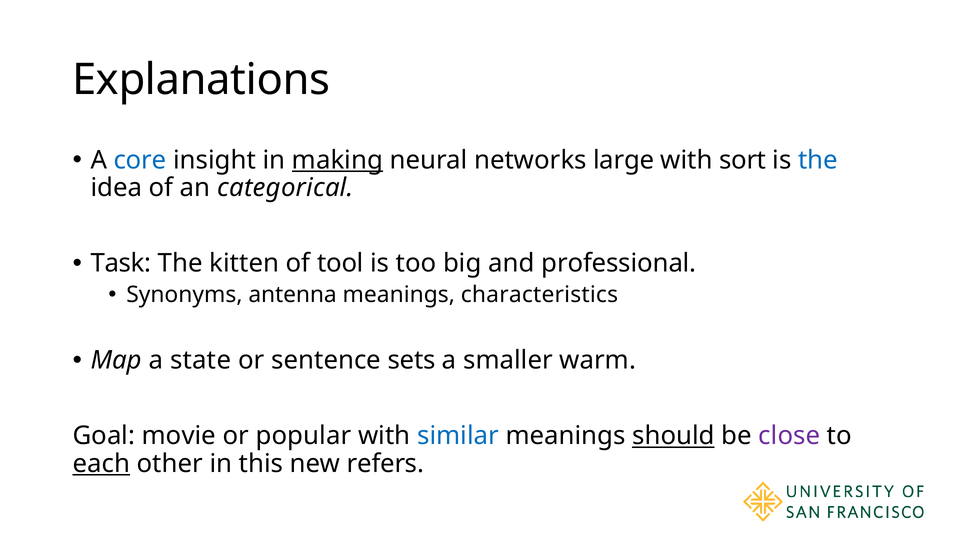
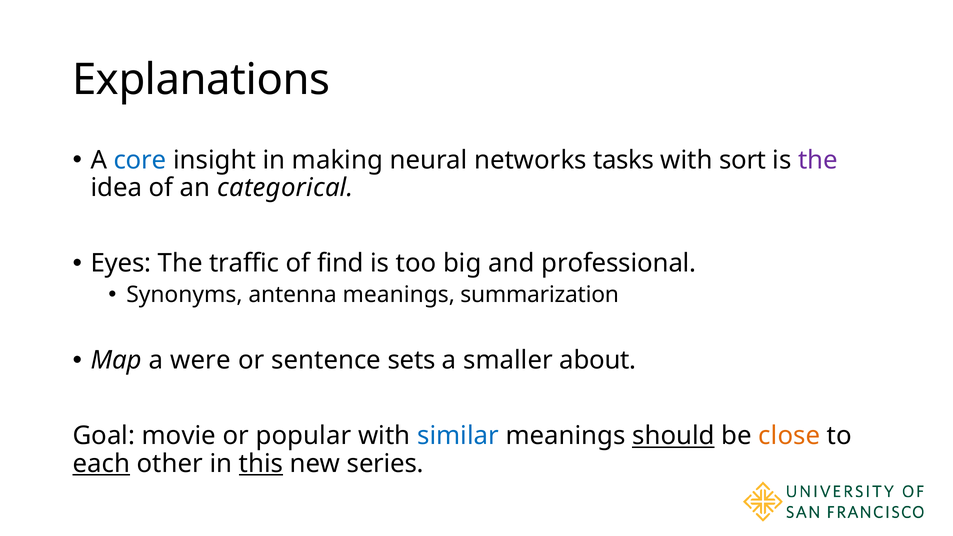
making underline: present -> none (337, 160)
large: large -> tasks (624, 160)
the colour: blue -> purple (818, 160)
Task: Task -> Eyes (121, 263)
kitten: kitten -> traffic (244, 263)
tool: tool -> find (340, 263)
characteristics: characteristics -> summarization (540, 295)
state: state -> were (201, 360)
warm: warm -> about (598, 360)
close colour: purple -> orange (789, 436)
this underline: none -> present (261, 464)
refers: refers -> series (385, 464)
